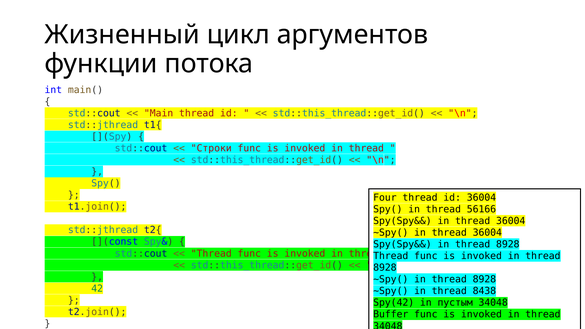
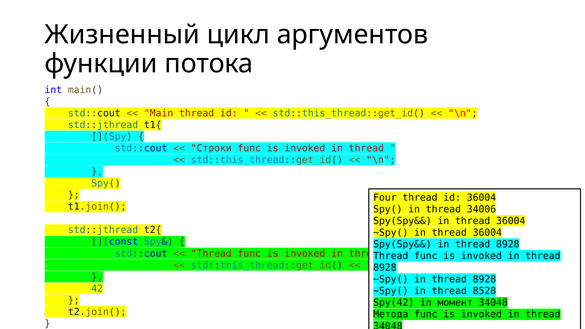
56166: 56166 -> 34006 (481, 209)
8438: 8438 -> 8528 (484, 291)
пустым: пустым -> момент (455, 303)
Buffer: Buffer -> Метода (391, 314)
